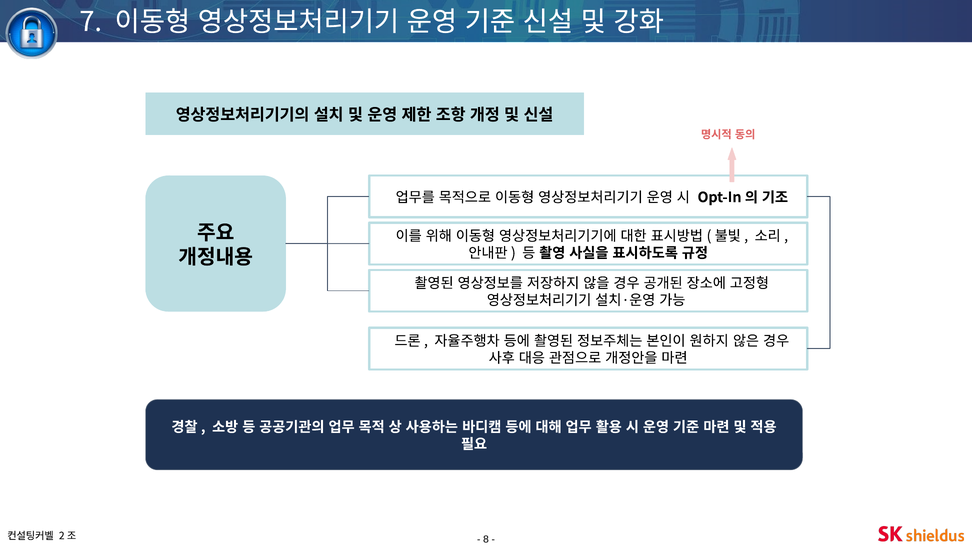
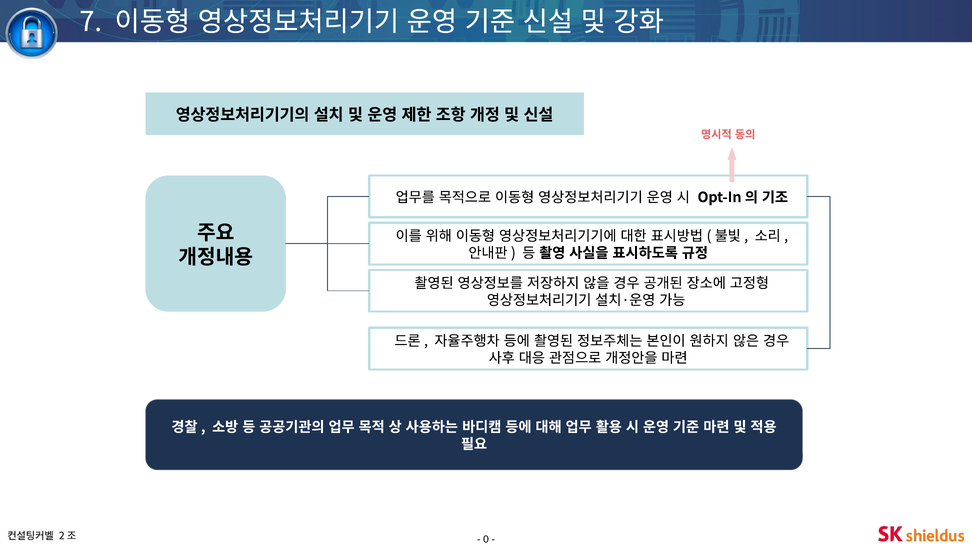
8: 8 -> 0 (486, 539)
